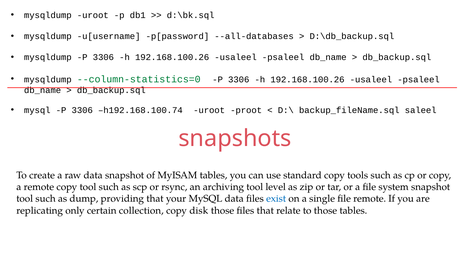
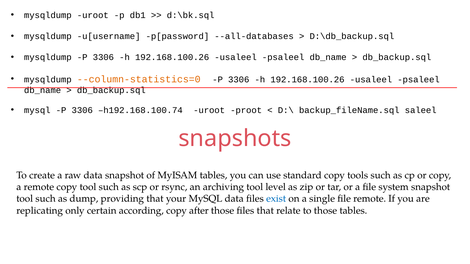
--column-statistics=0 colour: green -> orange (139, 79)
collection: collection -> according (141, 211)
disk: disk -> after (199, 211)
